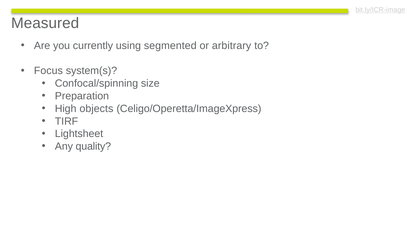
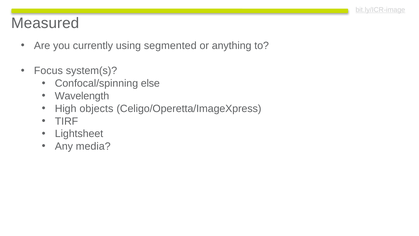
arbitrary: arbitrary -> anything (232, 46)
size: size -> else (150, 83)
Preparation: Preparation -> Wavelength (82, 96)
quality: quality -> media (93, 146)
